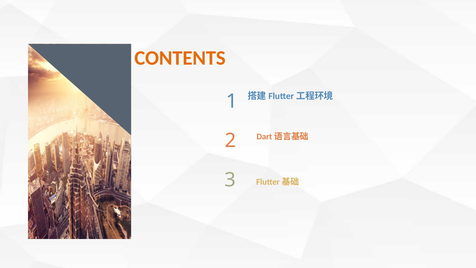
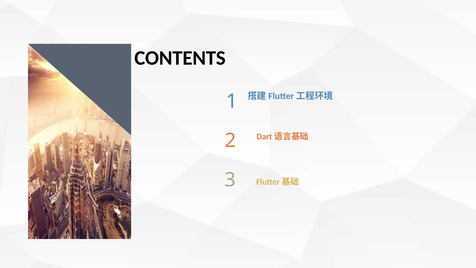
CONTENTS colour: orange -> black (180, 58)
